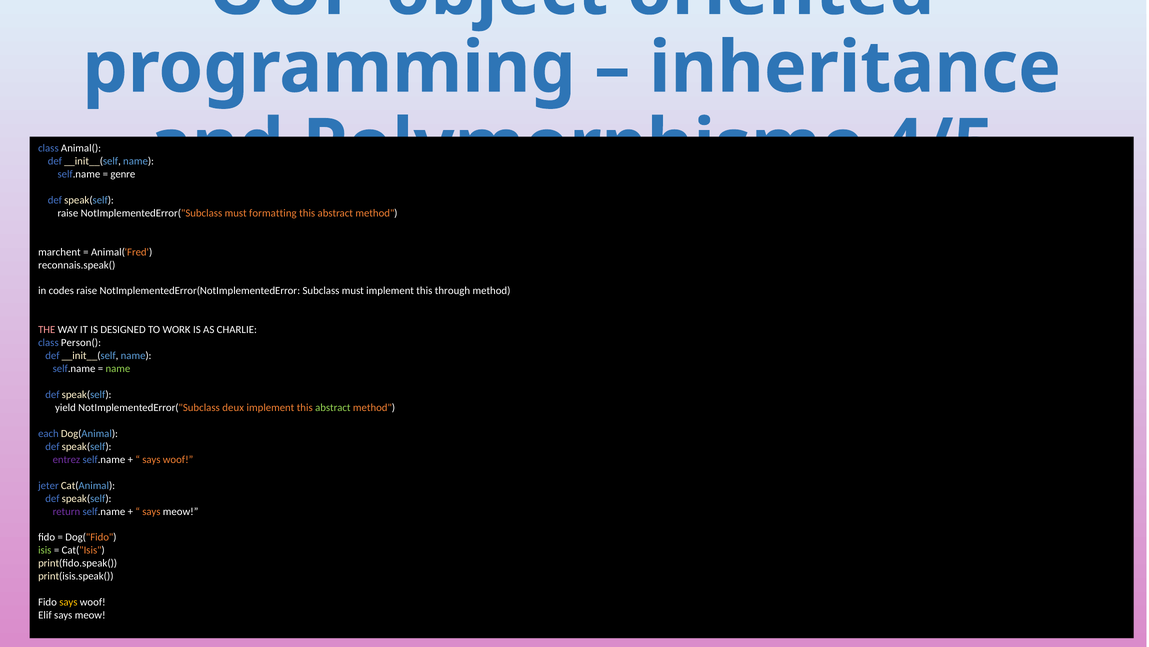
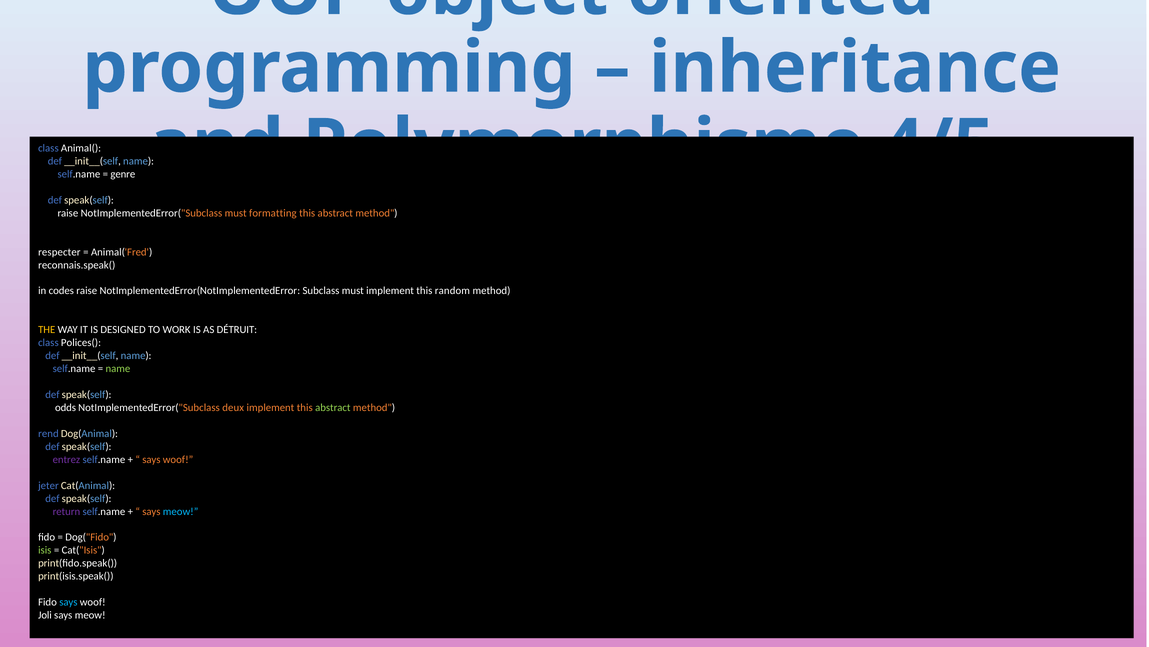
marchent: marchent -> respecter (59, 252)
through: through -> random (452, 291)
THE colour: pink -> yellow (47, 329)
CHARLIE: CHARLIE -> DÉTRUIT (237, 329)
Person(: Person( -> Polices( (81, 342)
yield: yield -> odds (66, 407)
each: each -> rend (48, 433)
meow colour: white -> light blue (181, 511)
says colour: yellow -> light blue (68, 602)
Elif: Elif -> Joli (45, 615)
